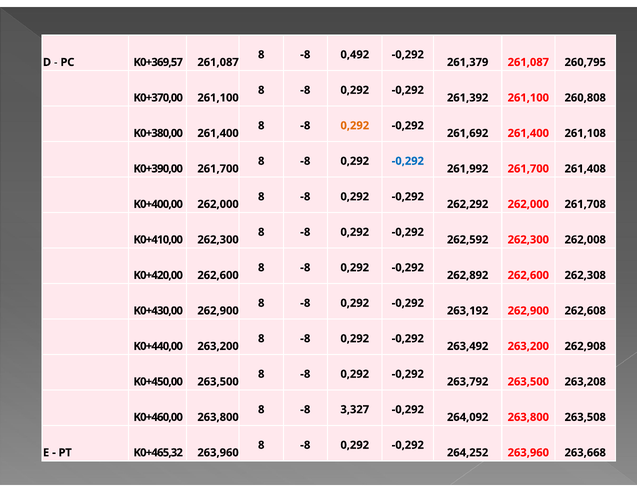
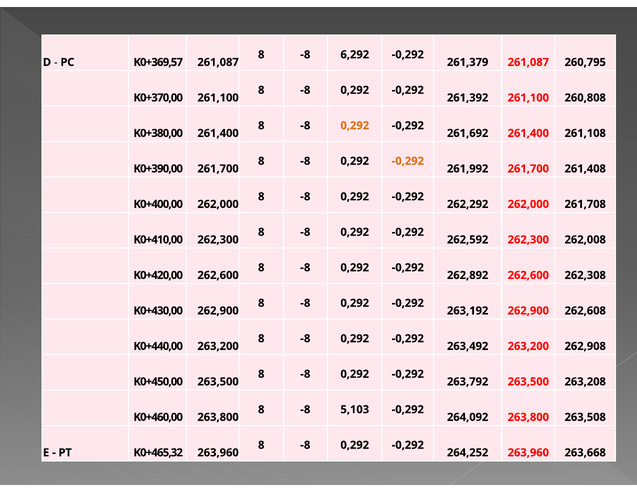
0,492: 0,492 -> 6,292 (355, 55)
-0,292 colour: blue -> orange (408, 161)
3,327: 3,327 -> 5,103 (355, 410)
